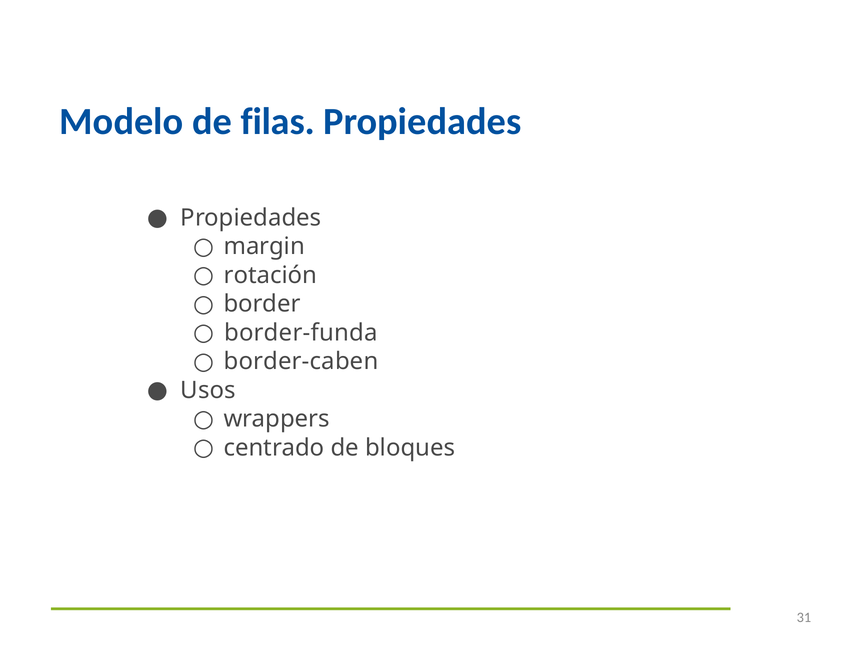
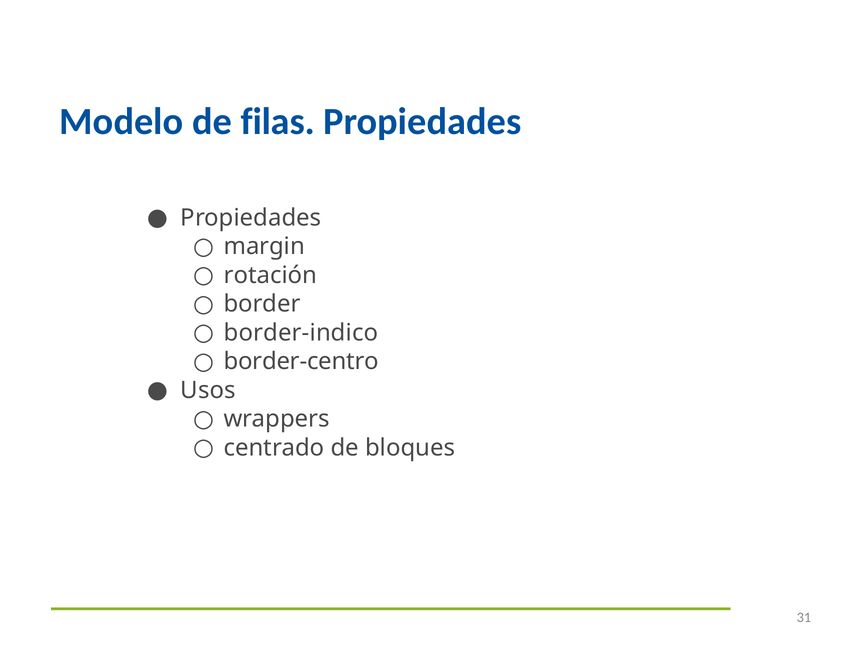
border-funda: border-funda -> border-indico (301, 333)
border-caben: border-caben -> border-centro (301, 362)
